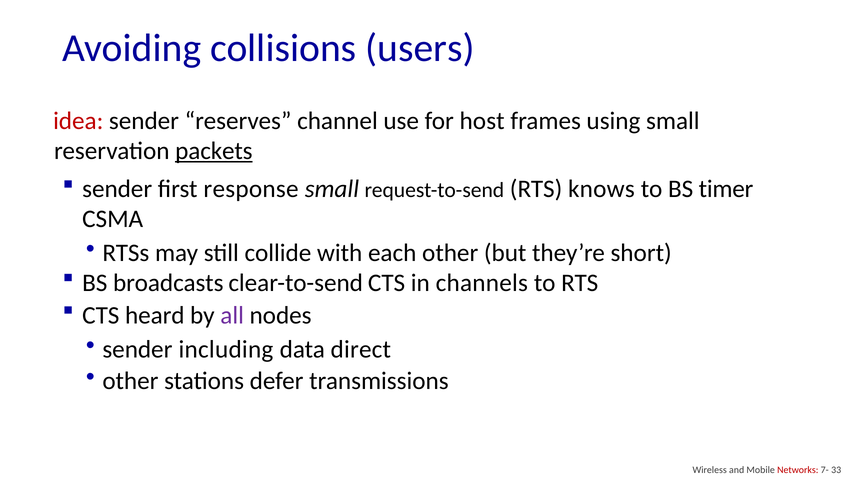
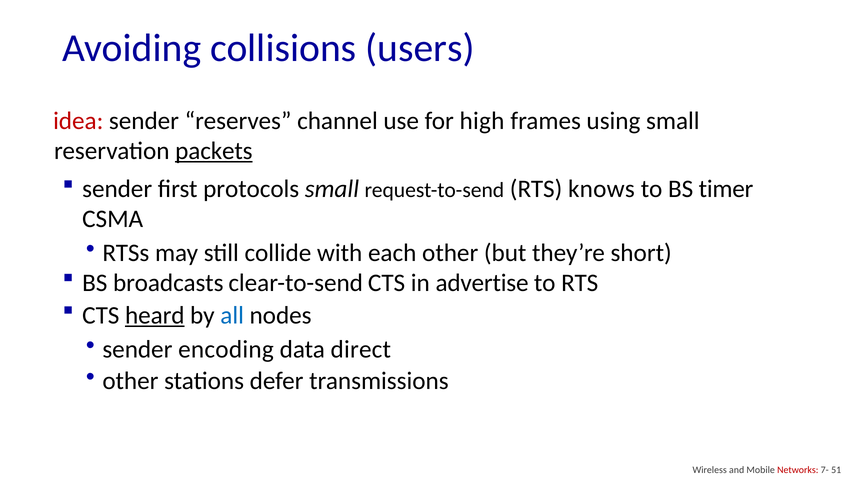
host: host -> high (482, 121)
response: response -> protocols (251, 189)
channels: channels -> advertise (482, 283)
heard underline: none -> present (155, 315)
all colour: purple -> blue (232, 315)
including: including -> encoding (226, 350)
33: 33 -> 51 (836, 470)
